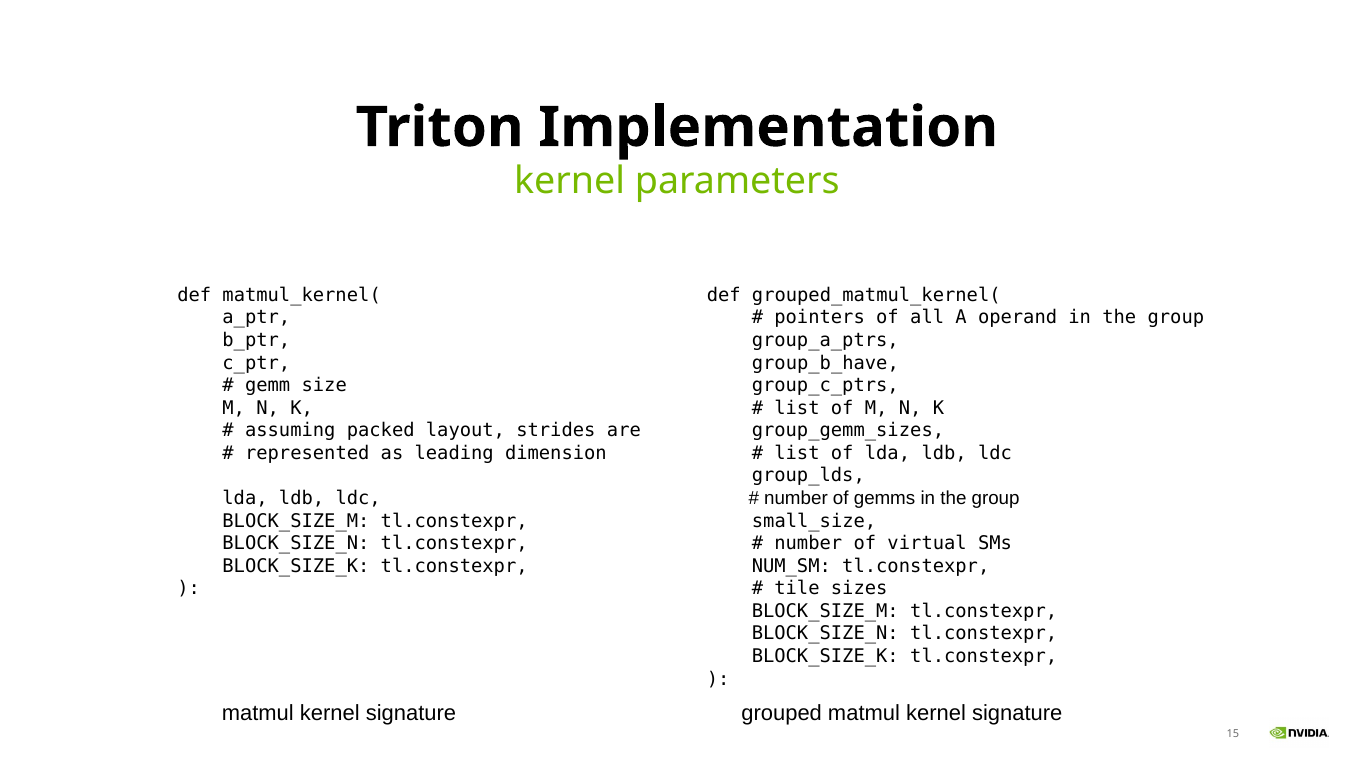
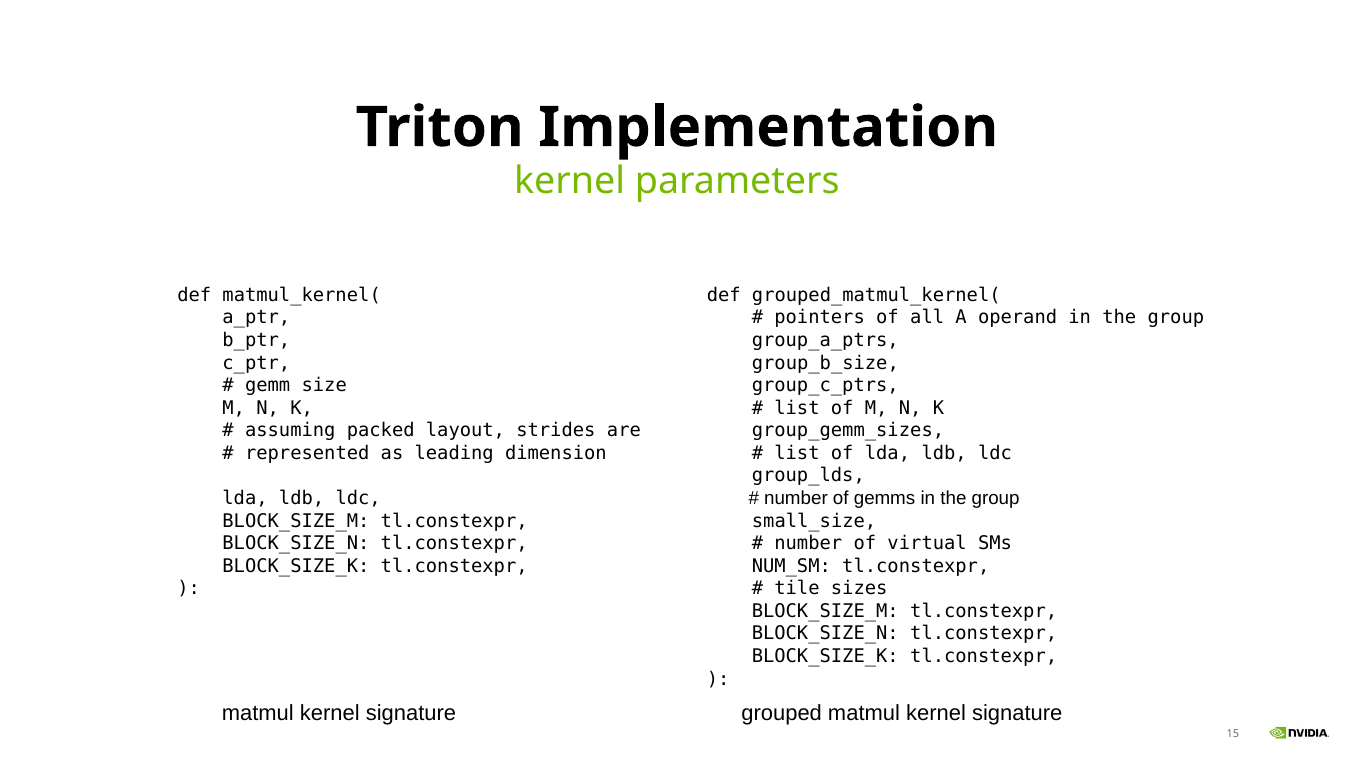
group_b_have: group_b_have -> group_b_size (825, 363)
